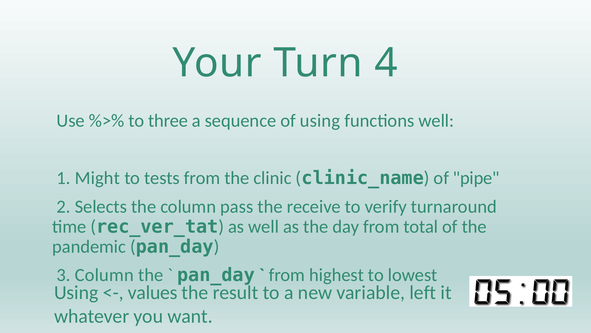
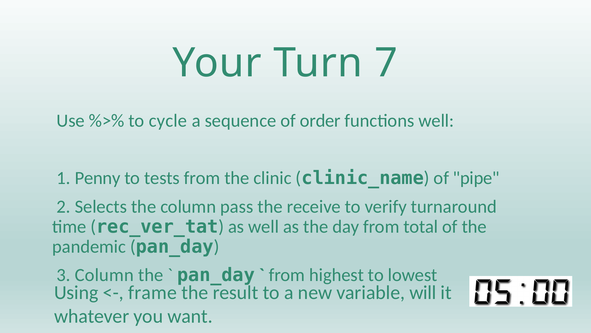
4: 4 -> 7 (386, 63)
three: three -> cycle (168, 121)
of using: using -> order (320, 121)
Might: Might -> Penny (98, 178)
values: values -> frame (153, 292)
left: left -> will (423, 292)
